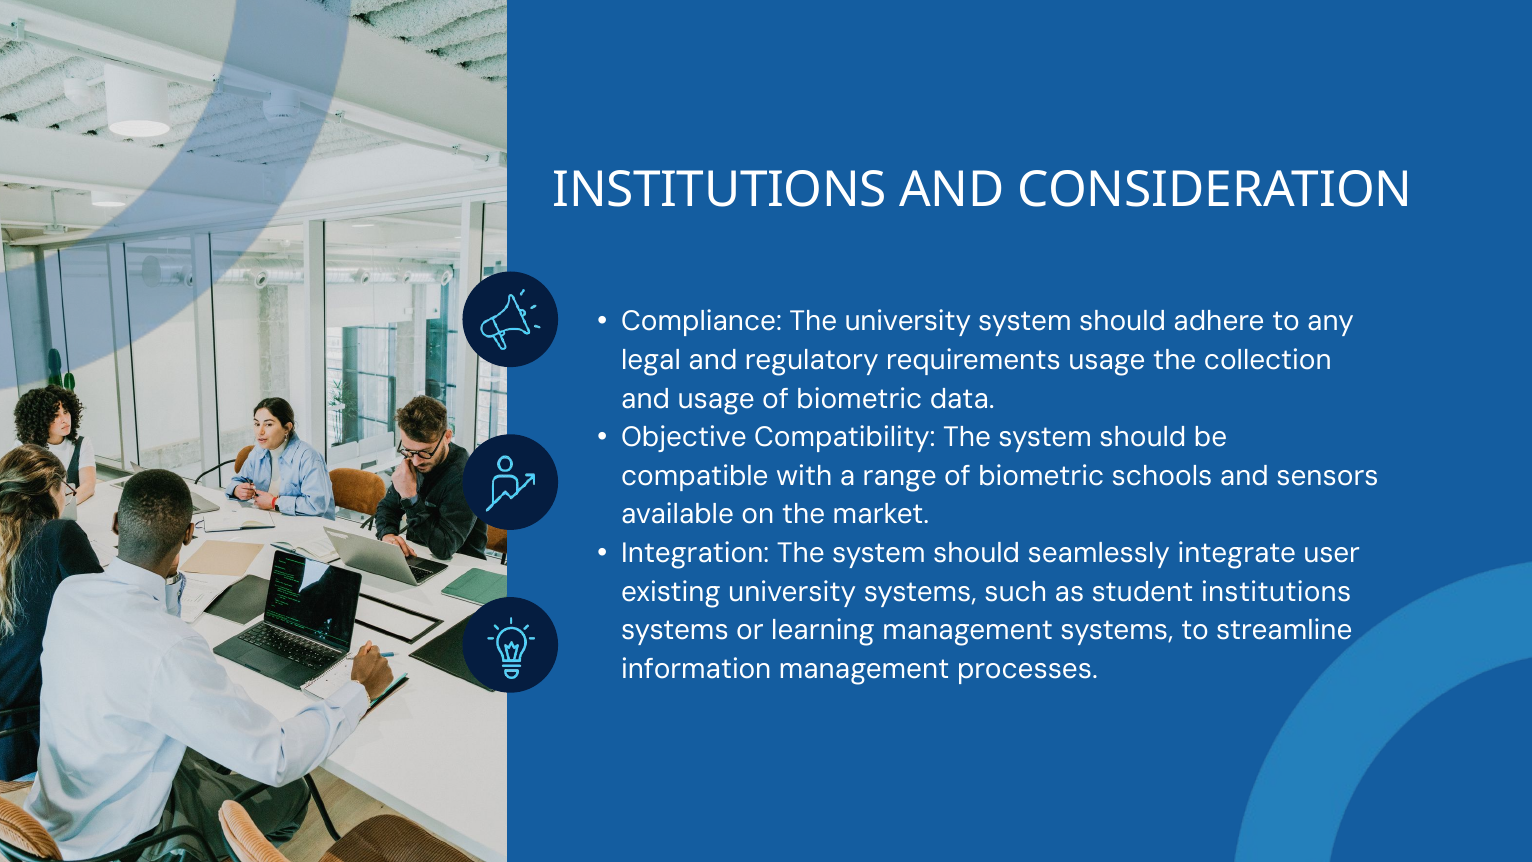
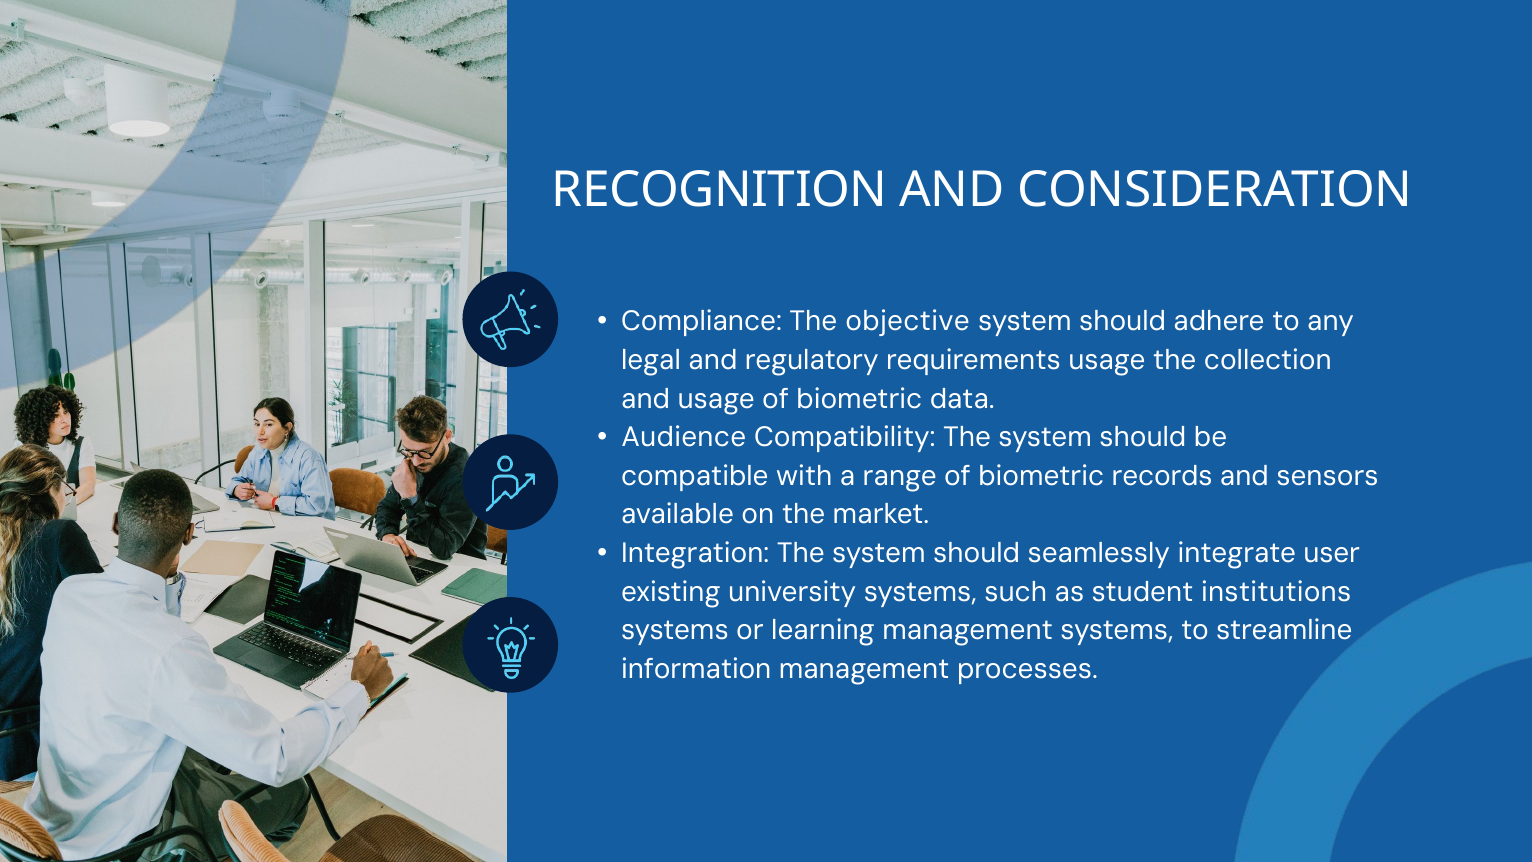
INSTITUTIONS: INSTITUTIONS -> RECOGNITION (720, 190)
The university: university -> objective (908, 321)
Objective: Objective -> Audience (684, 437)
schools: schools -> records (1162, 476)
